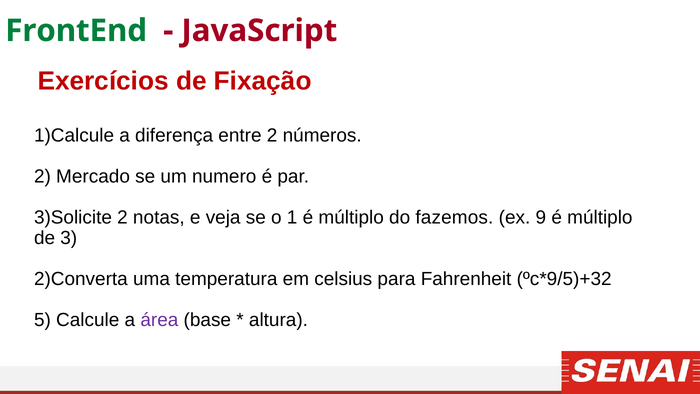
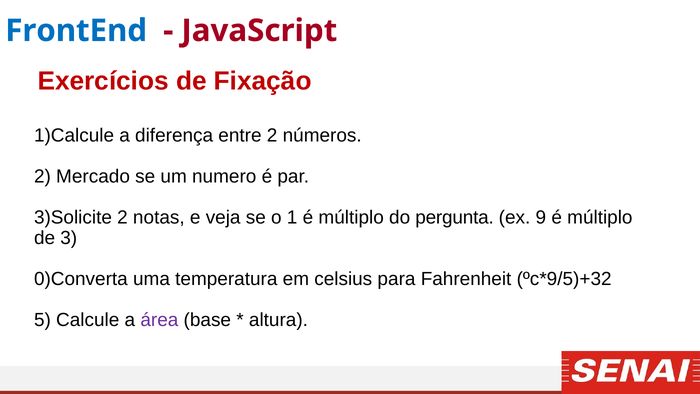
FrontEnd colour: green -> blue (76, 31)
fazemos: fazemos -> pergunta (455, 217)
2)Converta: 2)Converta -> 0)Converta (81, 279)
